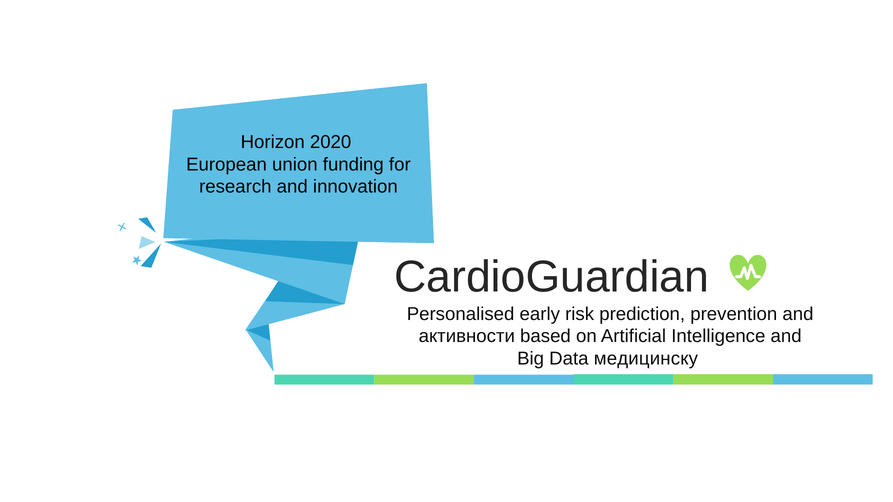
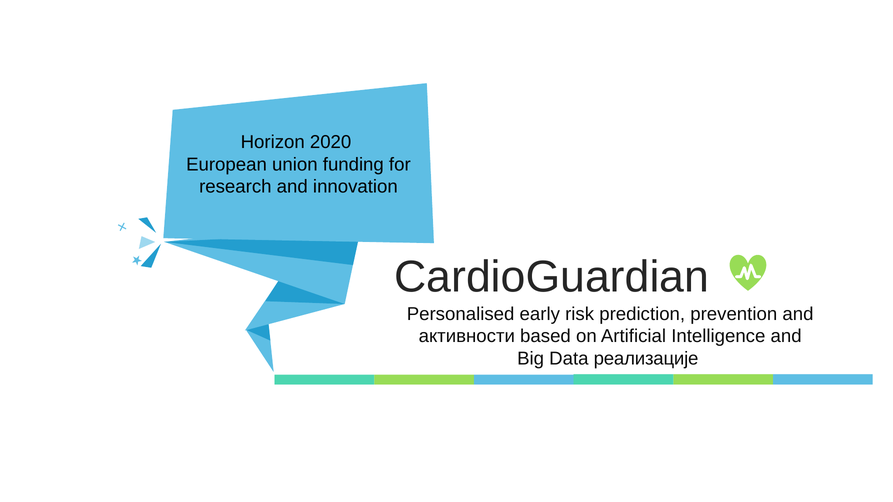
медицинску: медицинску -> реализације (646, 359)
